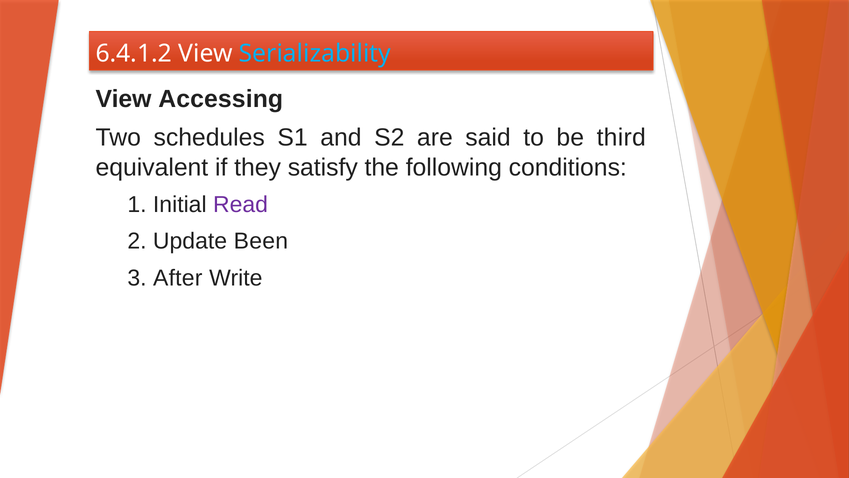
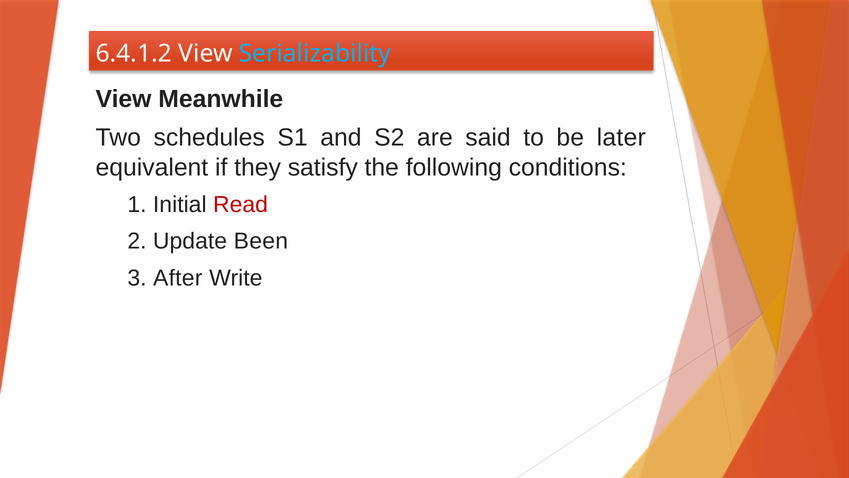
Accessing: Accessing -> Meanwhile (221, 99)
third: third -> later (621, 138)
Read colour: purple -> red (241, 205)
